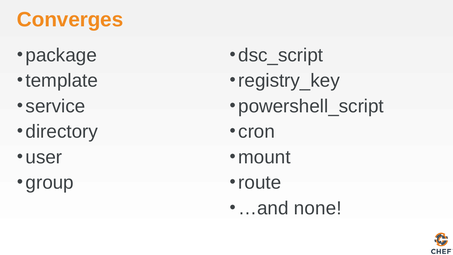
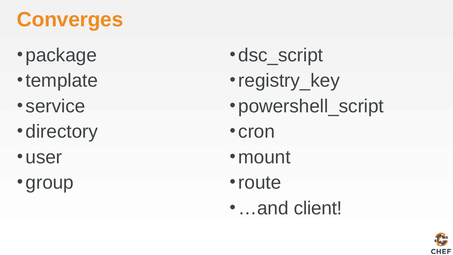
none: none -> client (318, 208)
